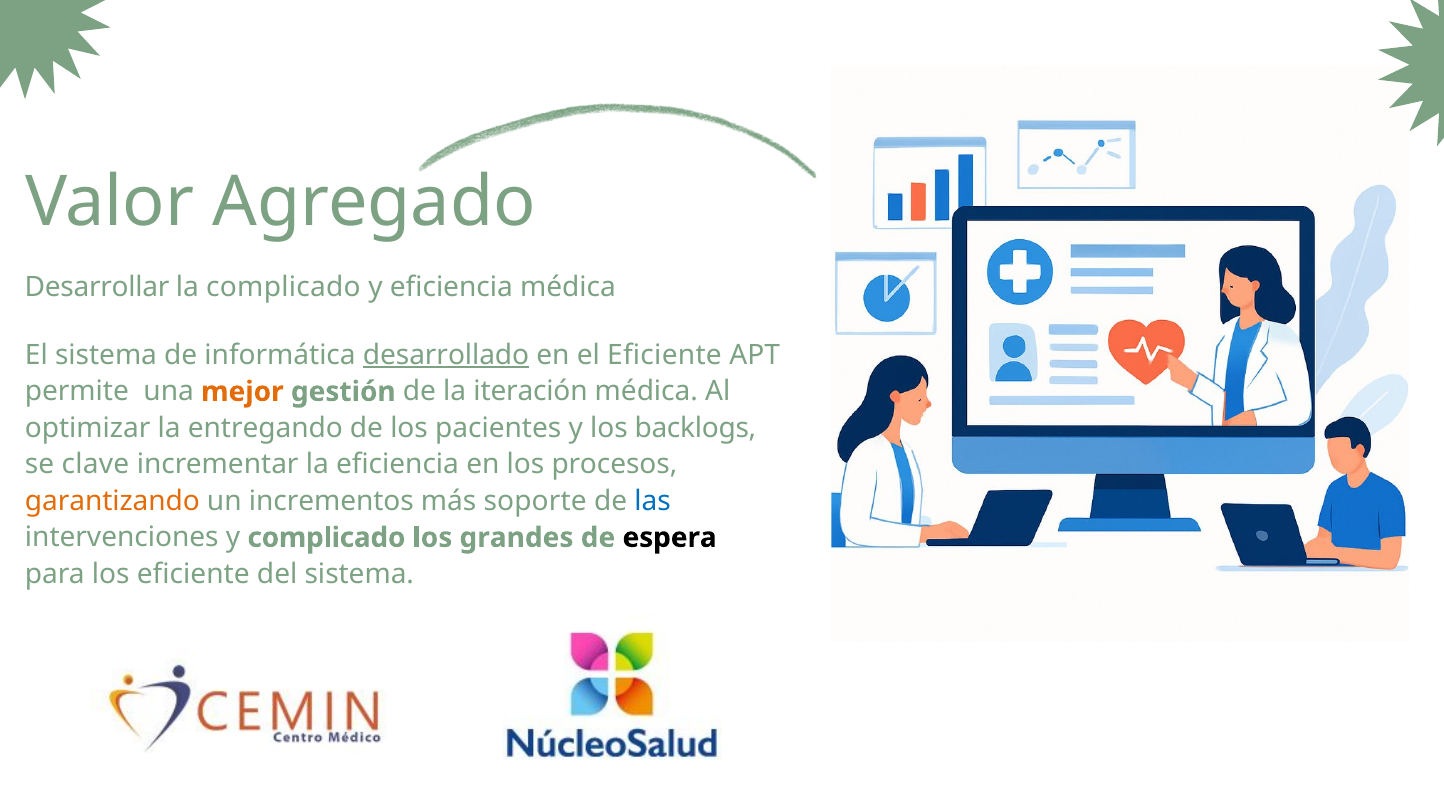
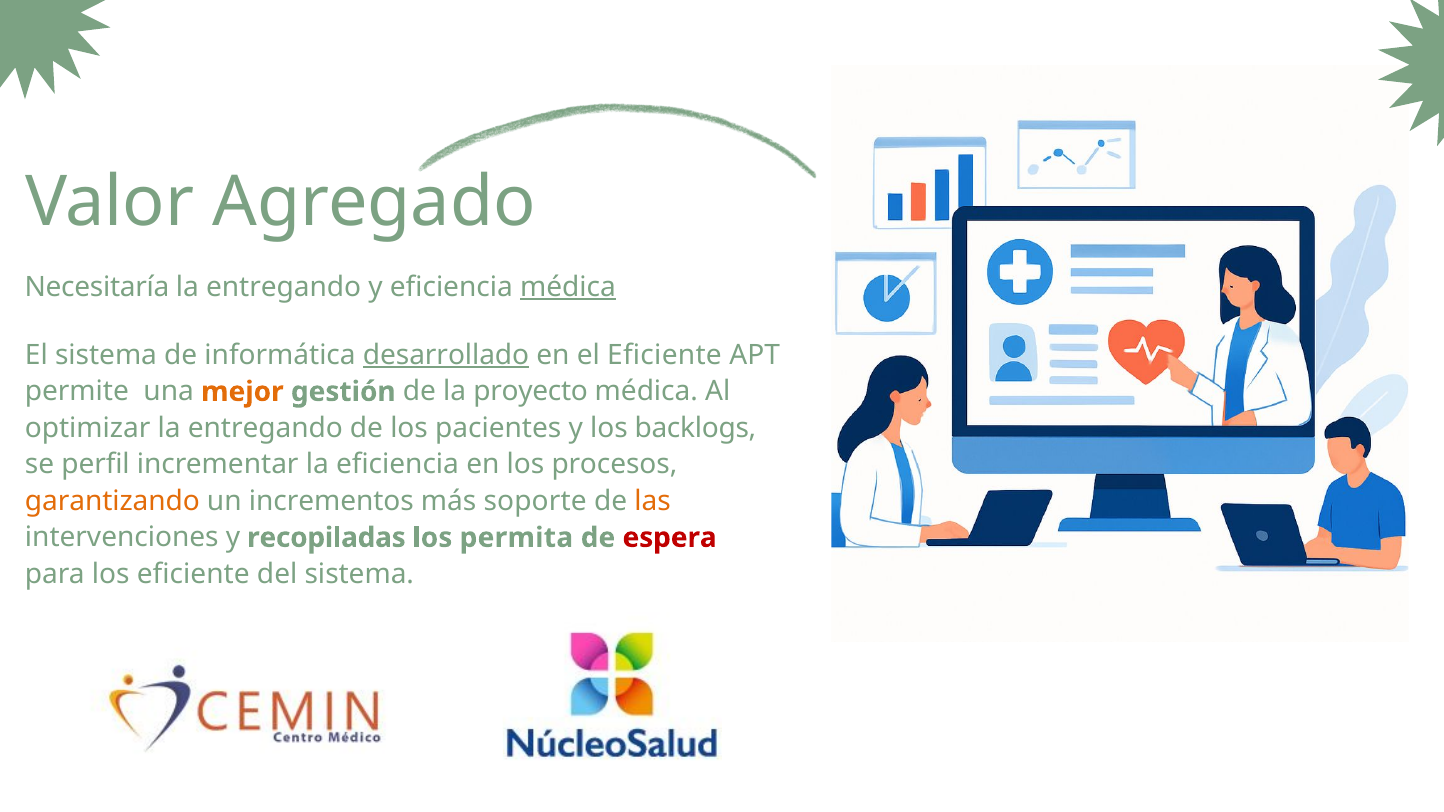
Desarrollar: Desarrollar -> Necesitaría (97, 287)
complicado: complicado -> entregando (284, 287)
médica underline: none -> present (568, 287)
iteración: iteración -> proyecto (531, 392)
clave: clave -> perfil (96, 465)
las colour: blue -> orange (653, 501)
y complicado: complicado -> recopiladas (326, 538)
grandes: grandes -> permita (516, 538)
espera colour: black -> red (670, 538)
